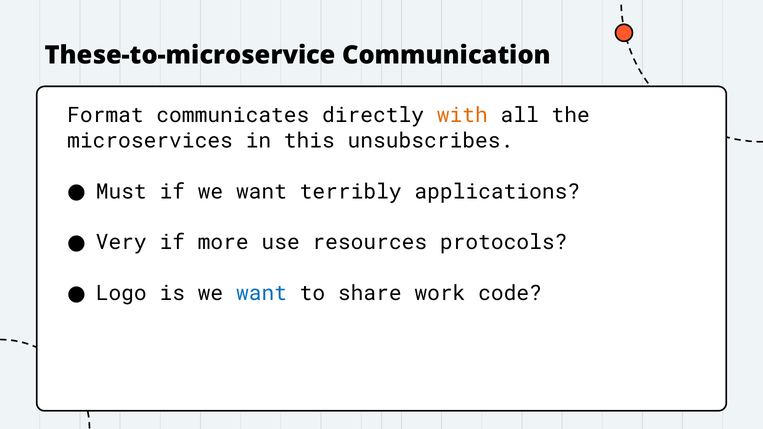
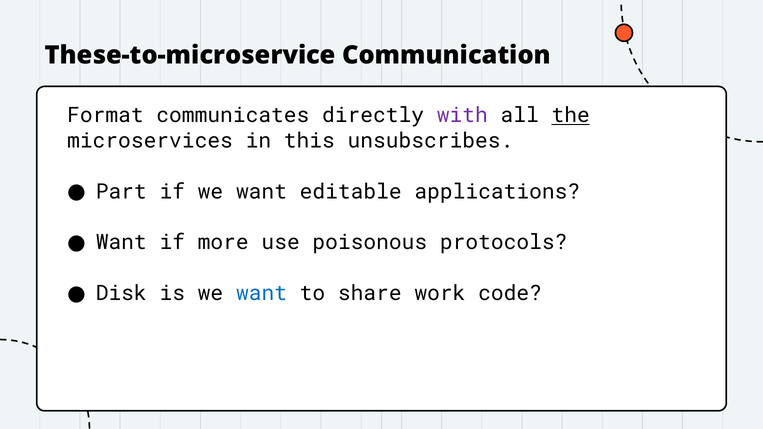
with colour: orange -> purple (462, 115)
the underline: none -> present (571, 115)
Must: Must -> Part (121, 192)
terribly: terribly -> editable (351, 192)
Very: Very -> Want (121, 243)
resources: resources -> poisonous (370, 243)
Logo: Logo -> Disk (121, 293)
